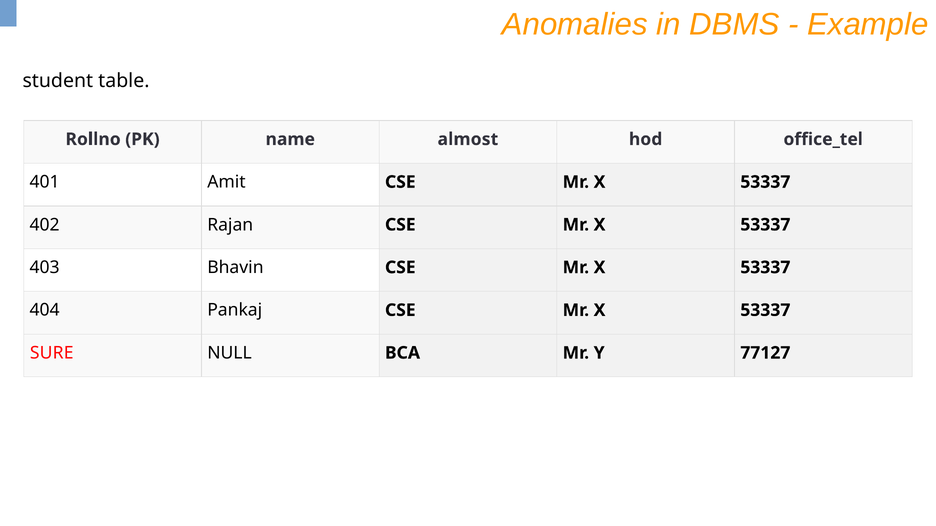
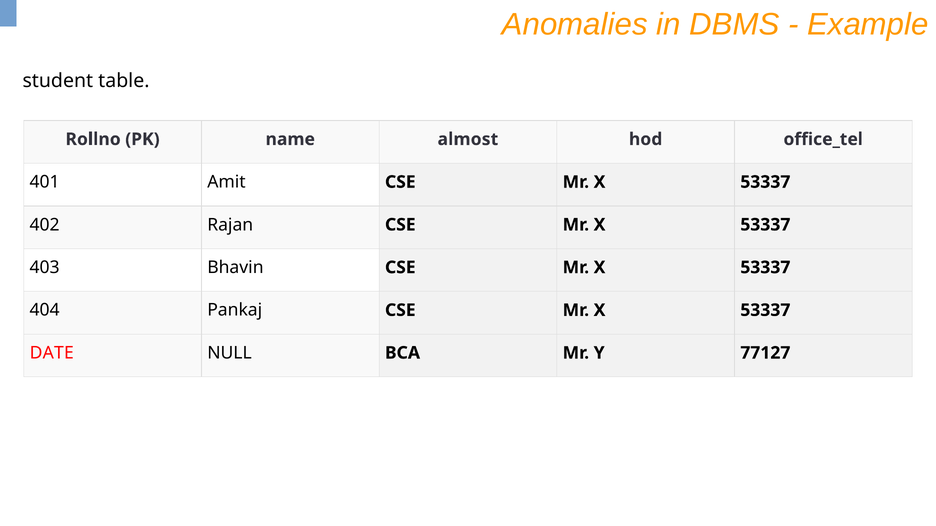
SURE: SURE -> DATE (52, 353)
